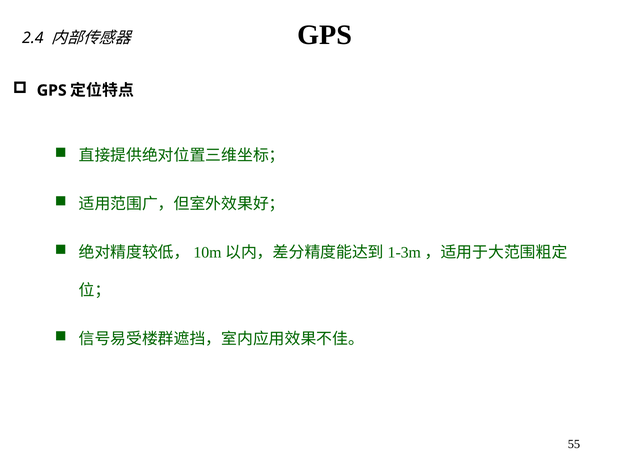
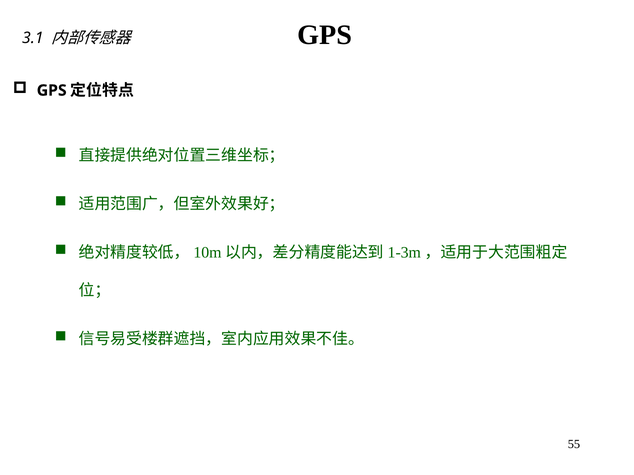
2.4: 2.4 -> 3.1 (33, 38)
